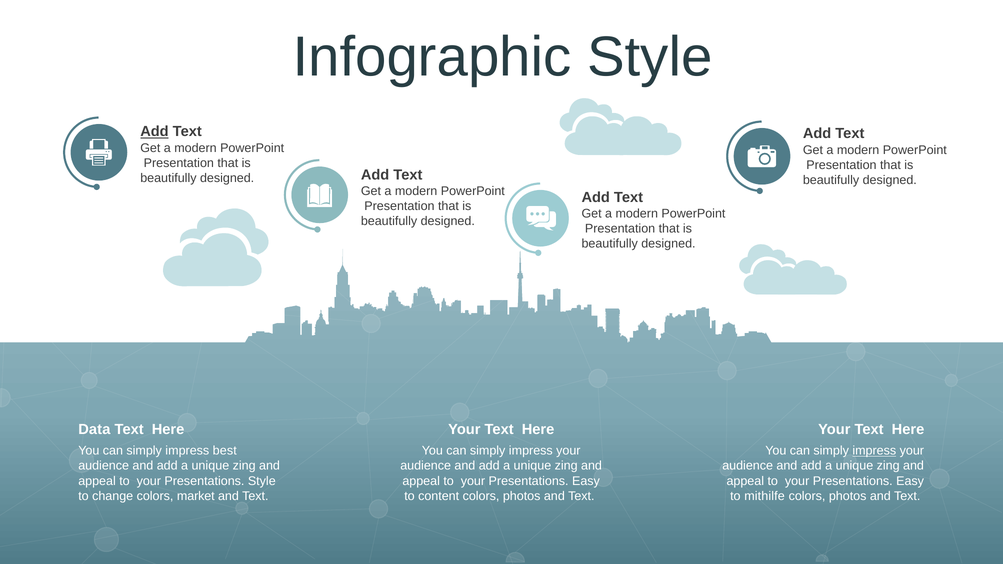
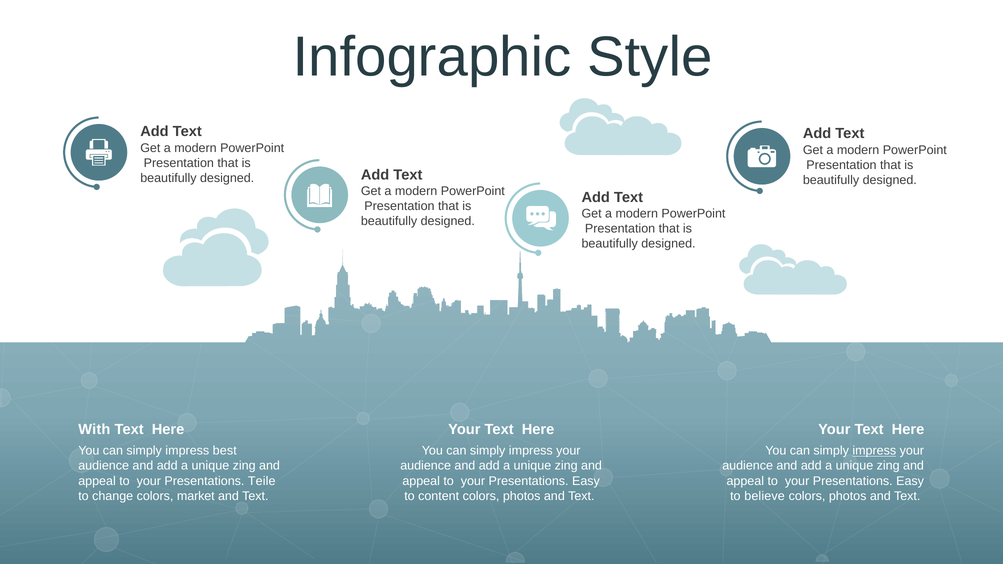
Add underline: present -> none (154, 132)
Data: Data -> With (94, 430)
Presentations Style: Style -> Teile (262, 481)
mithilfe: mithilfe -> believe (765, 496)
